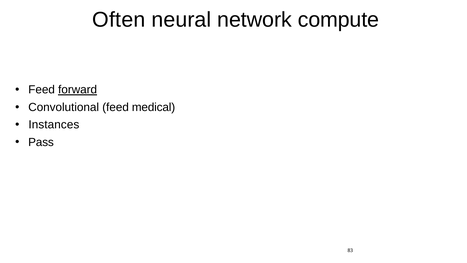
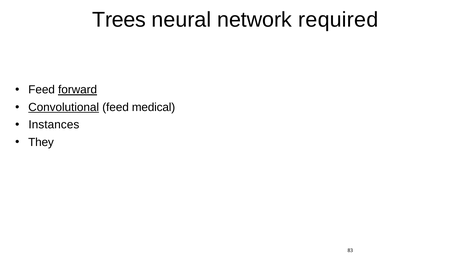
Often: Often -> Trees (119, 20)
compute: compute -> required (338, 20)
Convolutional underline: none -> present (64, 107)
Pass: Pass -> They (41, 142)
